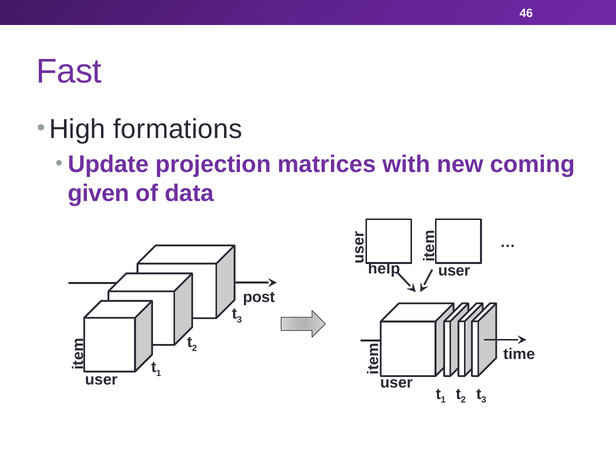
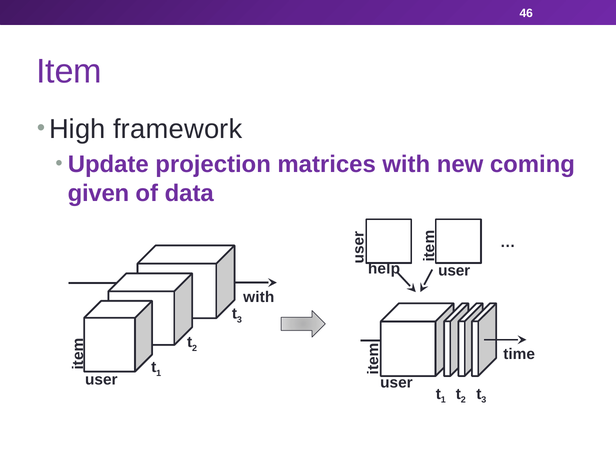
Fast: Fast -> Item (69, 72)
formations: formations -> framework (178, 129)
post: post -> with (259, 297)
